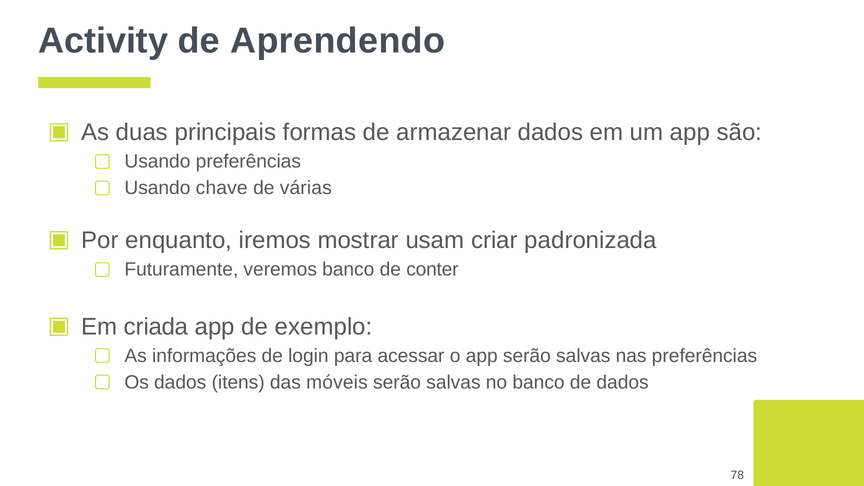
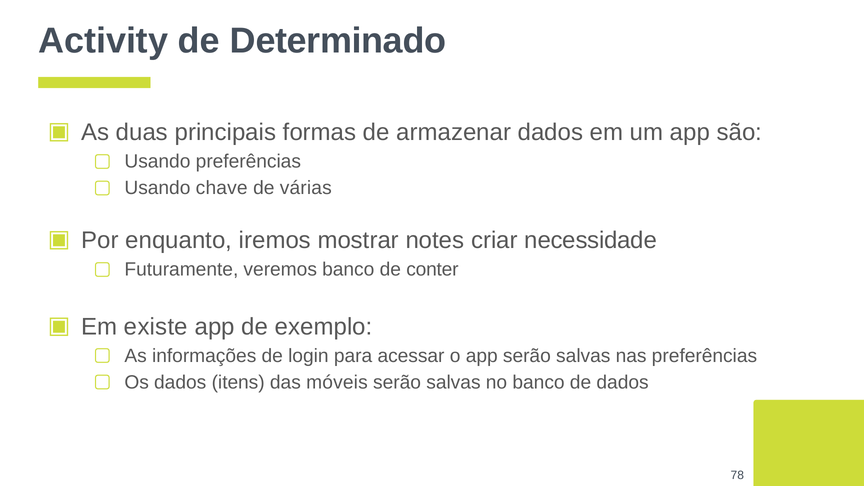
Aprendendo: Aprendendo -> Determinado (338, 41)
usam: usam -> notes (435, 240)
padronizada: padronizada -> necessidade (591, 240)
criada: criada -> existe (156, 327)
